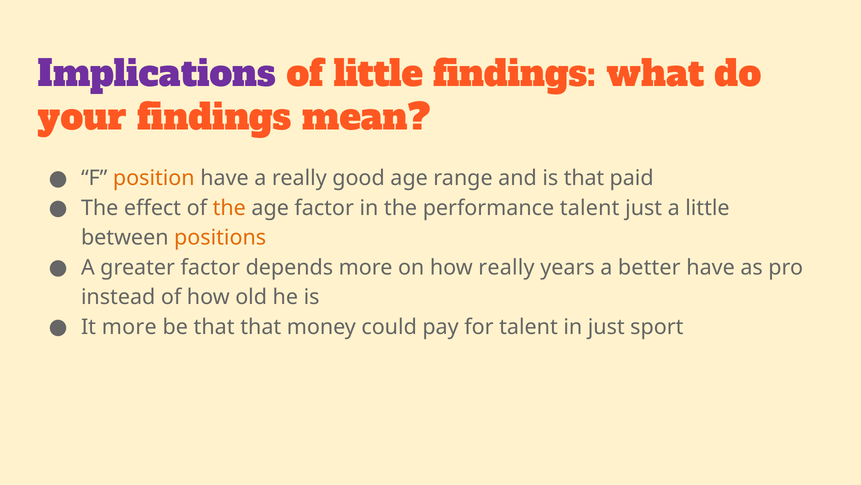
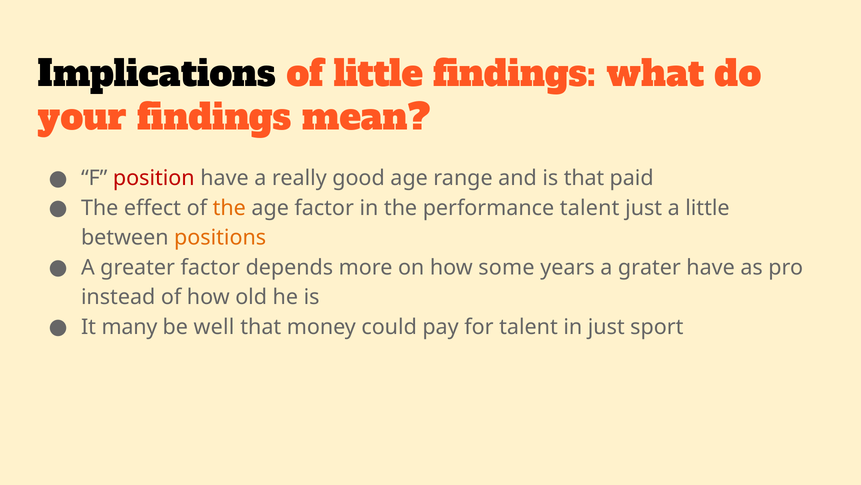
Implications colour: purple -> black (157, 75)
position colour: orange -> red (154, 178)
how really: really -> some (506, 267)
better: better -> grater (649, 267)
It more: more -> many (129, 327)
be that: that -> well (214, 327)
